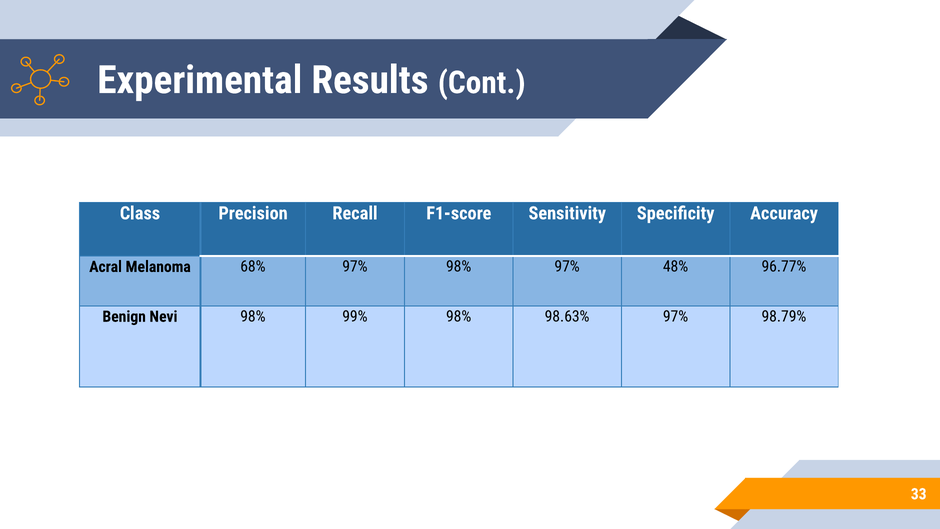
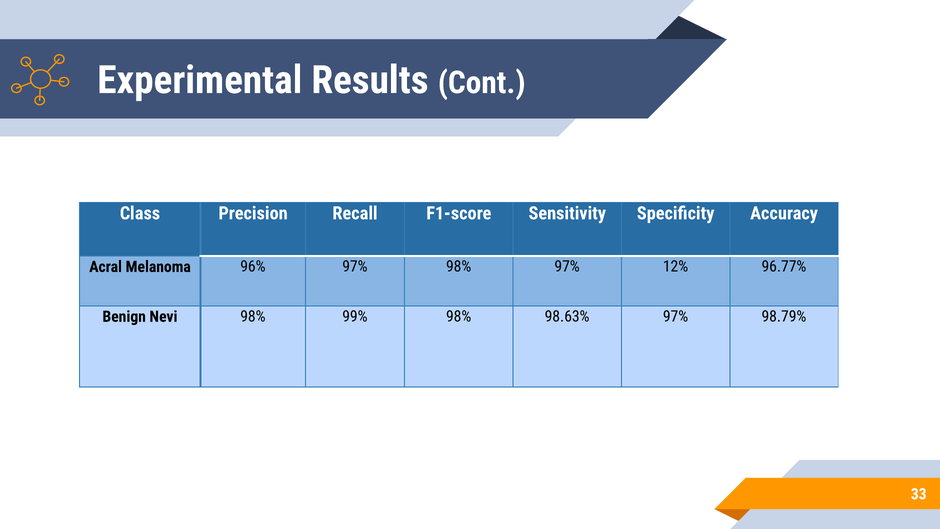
68%: 68% -> 96% (253, 267)
48%: 48% -> 12% (676, 267)
